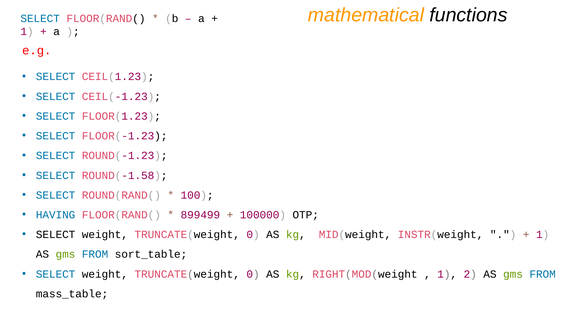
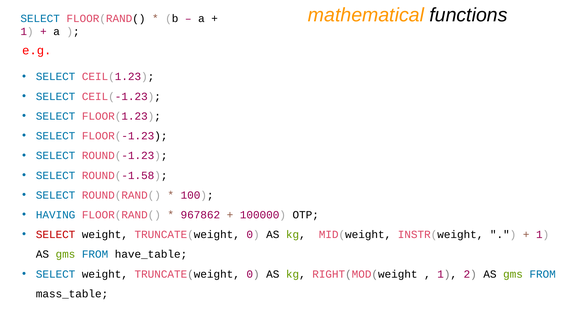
899499: 899499 -> 967862 (200, 215)
SELECT colour: black -> red (56, 235)
sort_table: sort_table -> have_table (151, 254)
